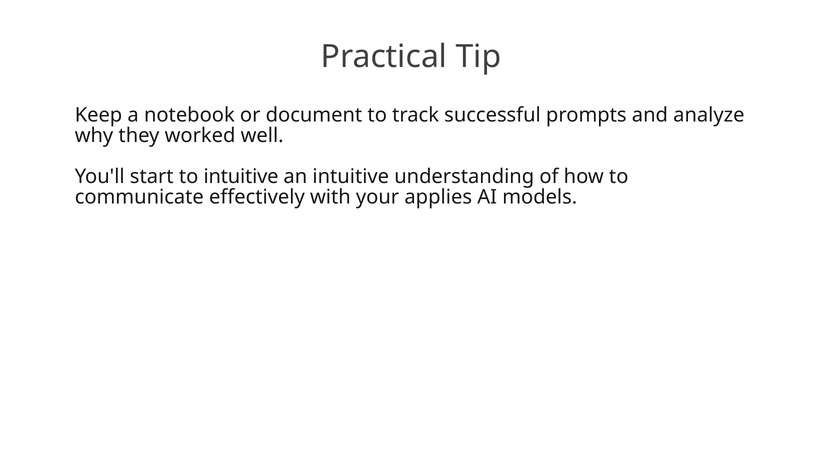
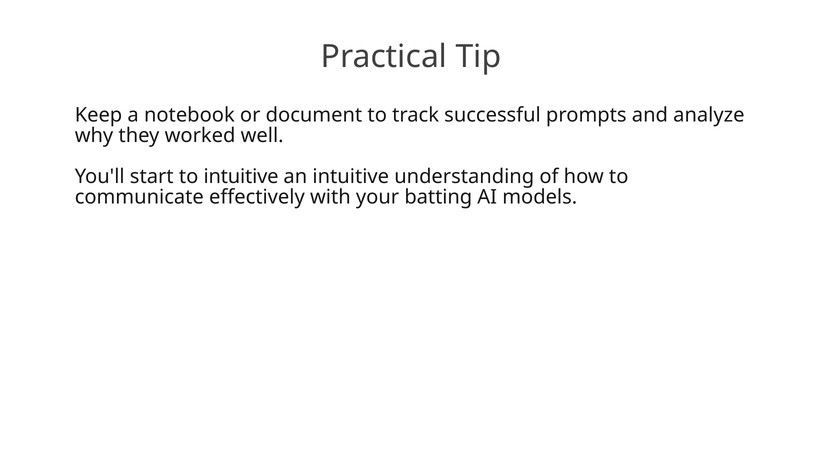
applies: applies -> batting (438, 197)
